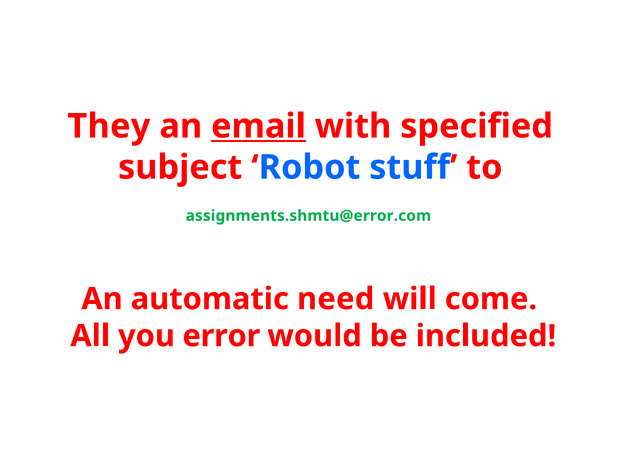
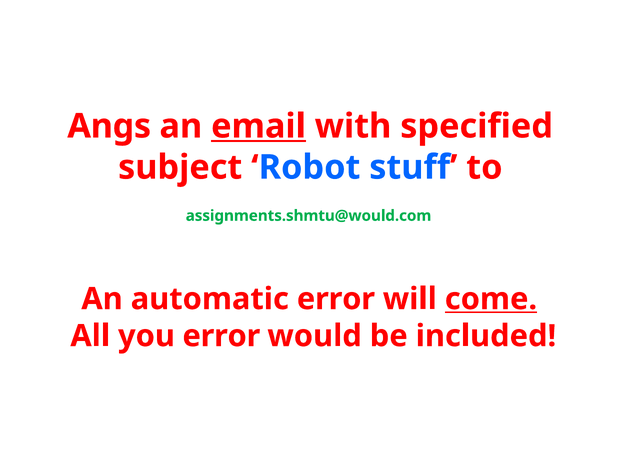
They: They -> Angs (109, 126)
assignments.shmtu@error.com: assignments.shmtu@error.com -> assignments.shmtu@would.com (308, 216)
automatic need: need -> error (336, 299)
come underline: none -> present (491, 299)
